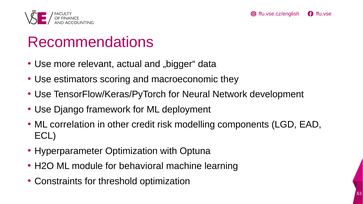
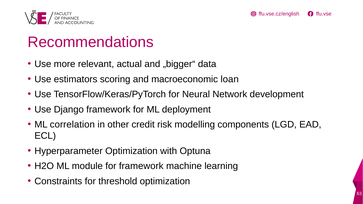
they: they -> loan (230, 79)
for behavioral: behavioral -> framework (141, 166)
